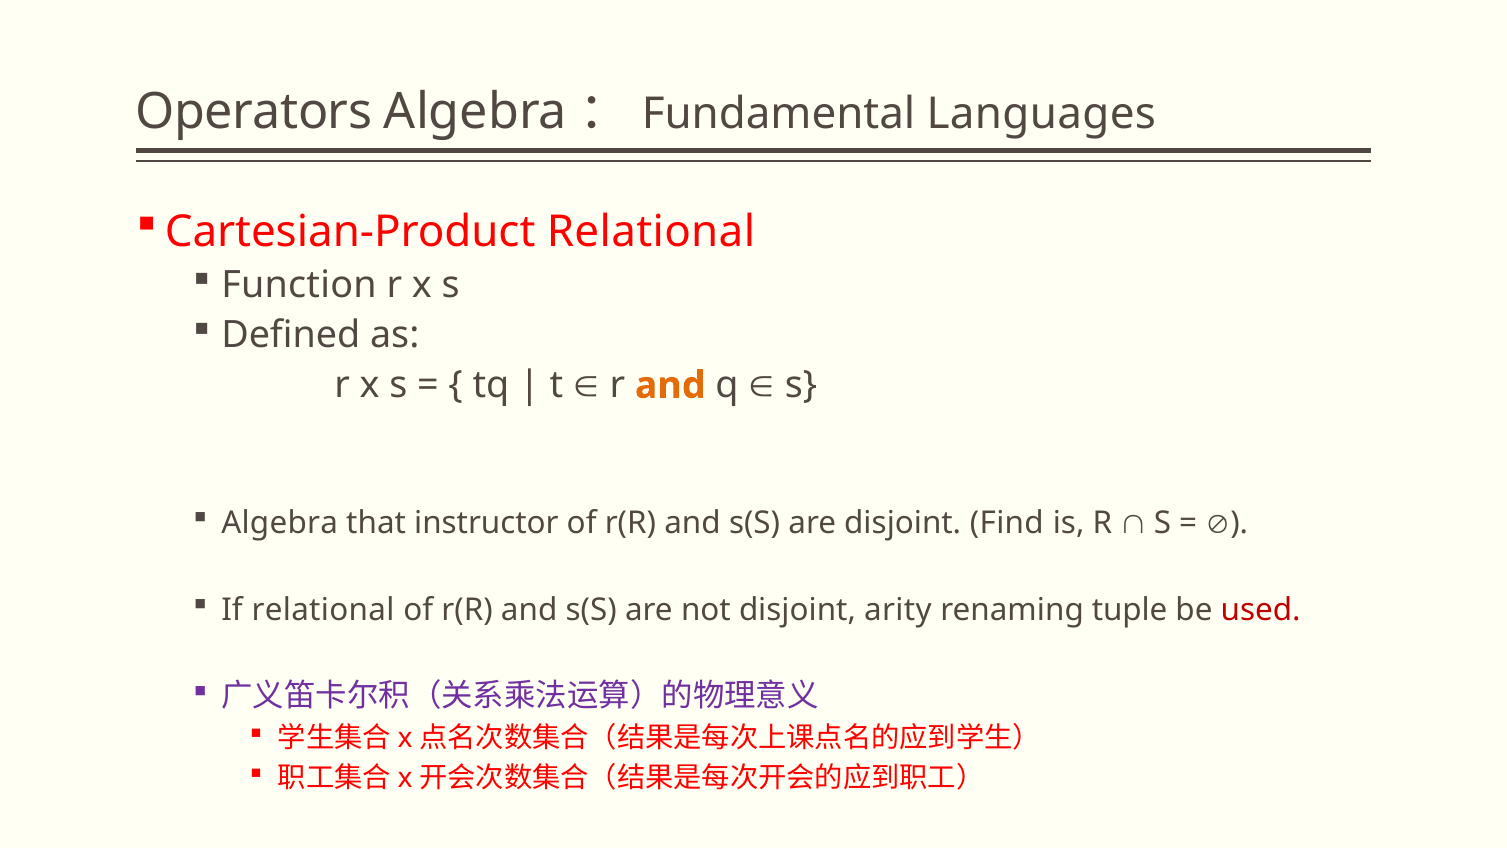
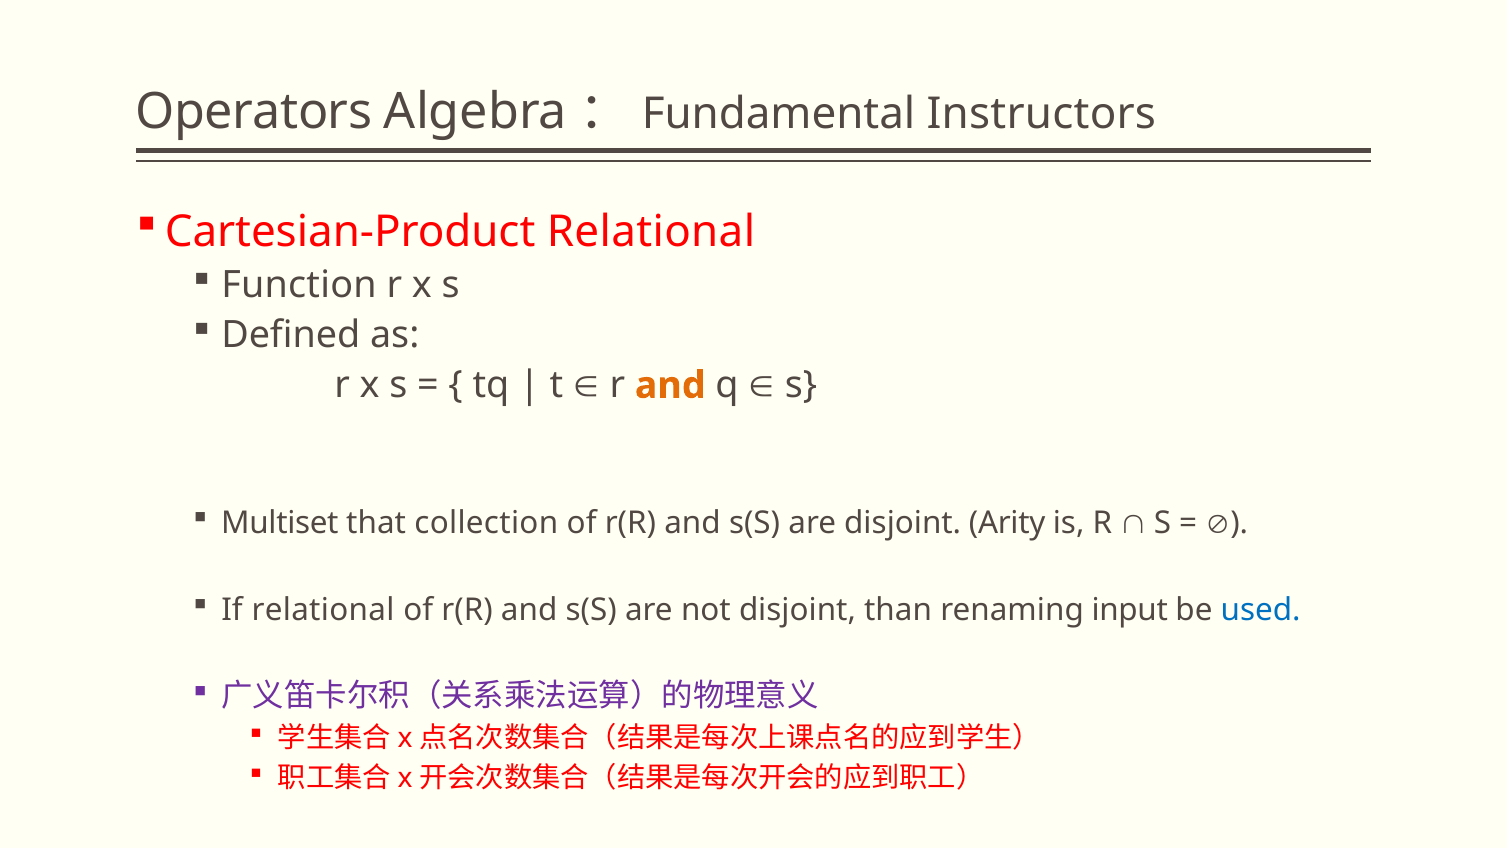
Languages: Languages -> Instructors (1041, 114)
Algebra: Algebra -> Multiset (280, 523)
instructor: instructor -> collection (486, 523)
Find: Find -> Arity (1007, 523)
arity: arity -> than (898, 609)
tuple: tuple -> input (1130, 609)
used colour: red -> blue (1261, 609)
